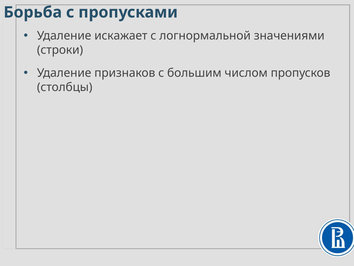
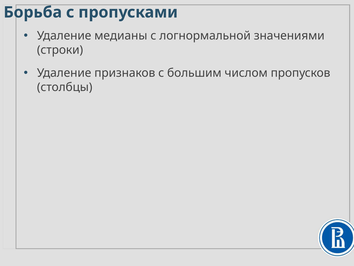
искажает: искажает -> медианы (121, 36)
